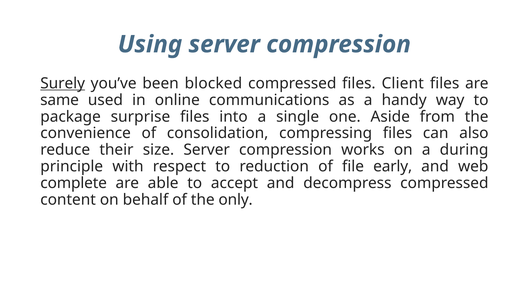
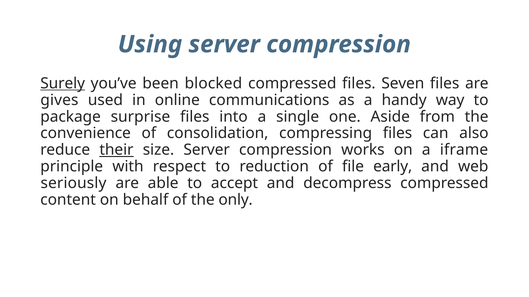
Client: Client -> Seven (403, 84)
same: same -> gives (59, 100)
their underline: none -> present (116, 150)
during: during -> iframe (464, 150)
complete: complete -> seriously (73, 183)
